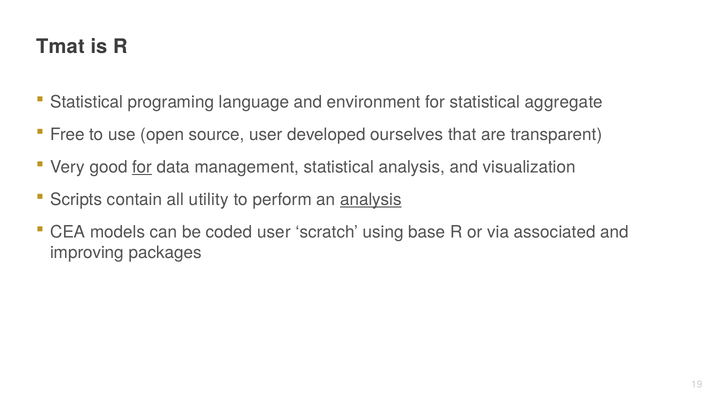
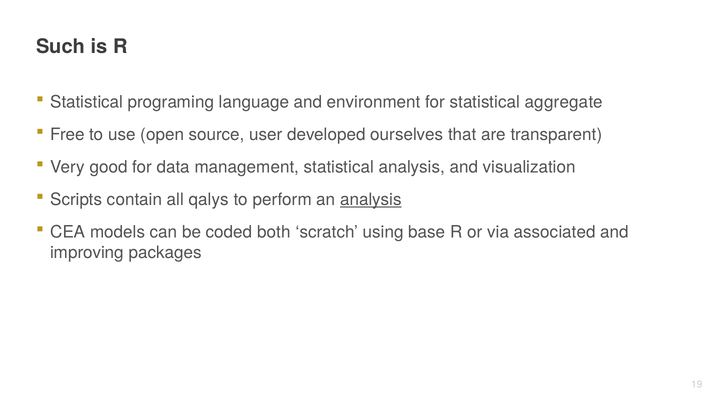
Tmat: Tmat -> Such (61, 47)
for underline: present -> none (142, 167)
utility: utility -> qalys (209, 200)
coded user: user -> both (274, 232)
